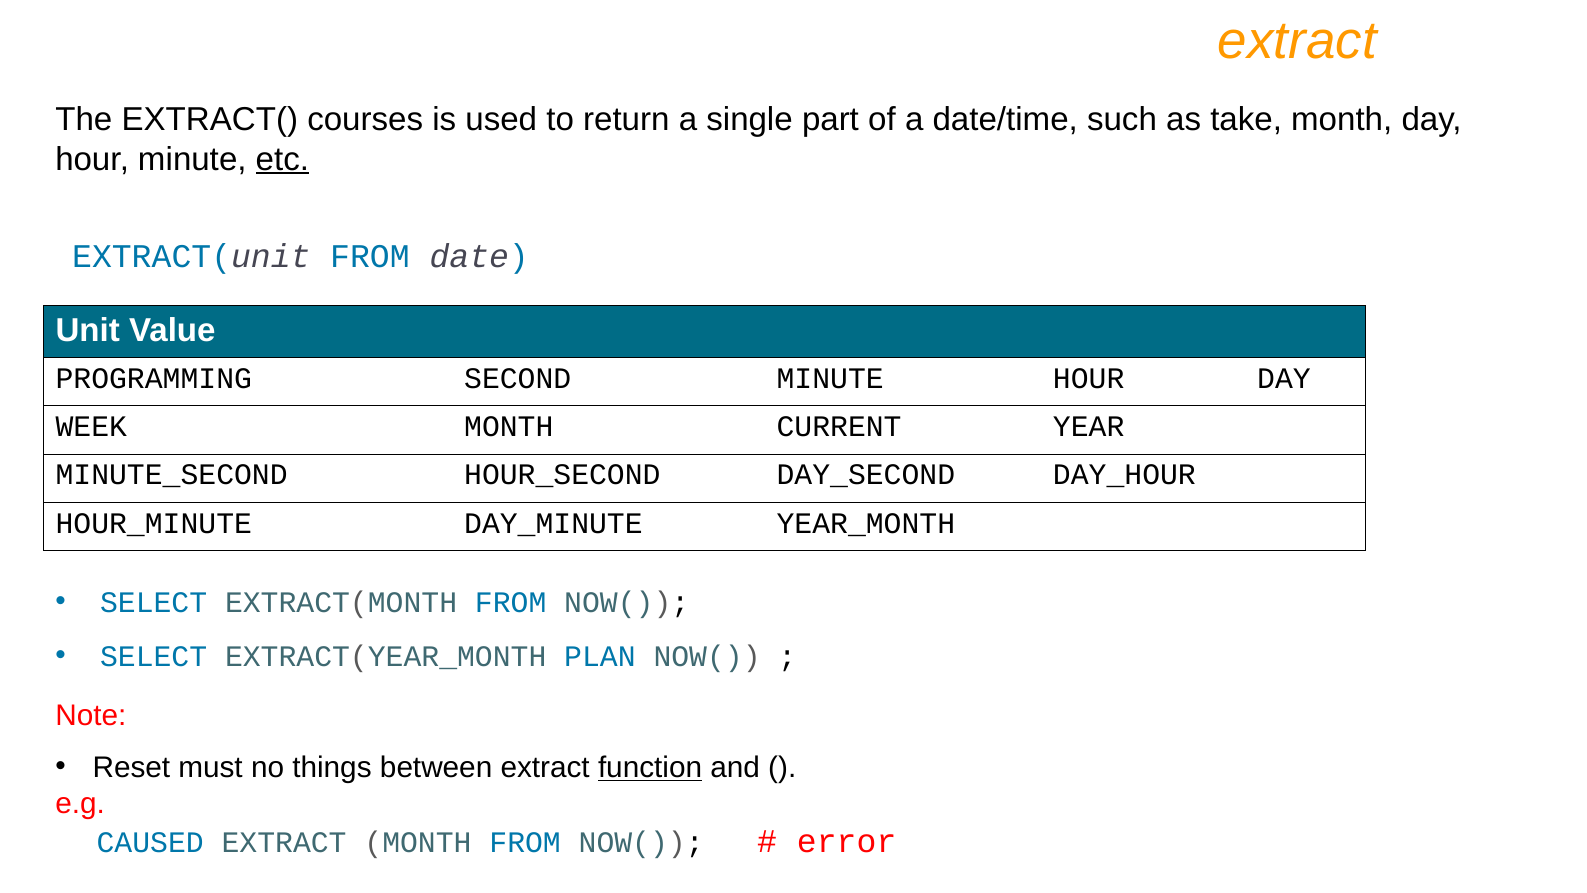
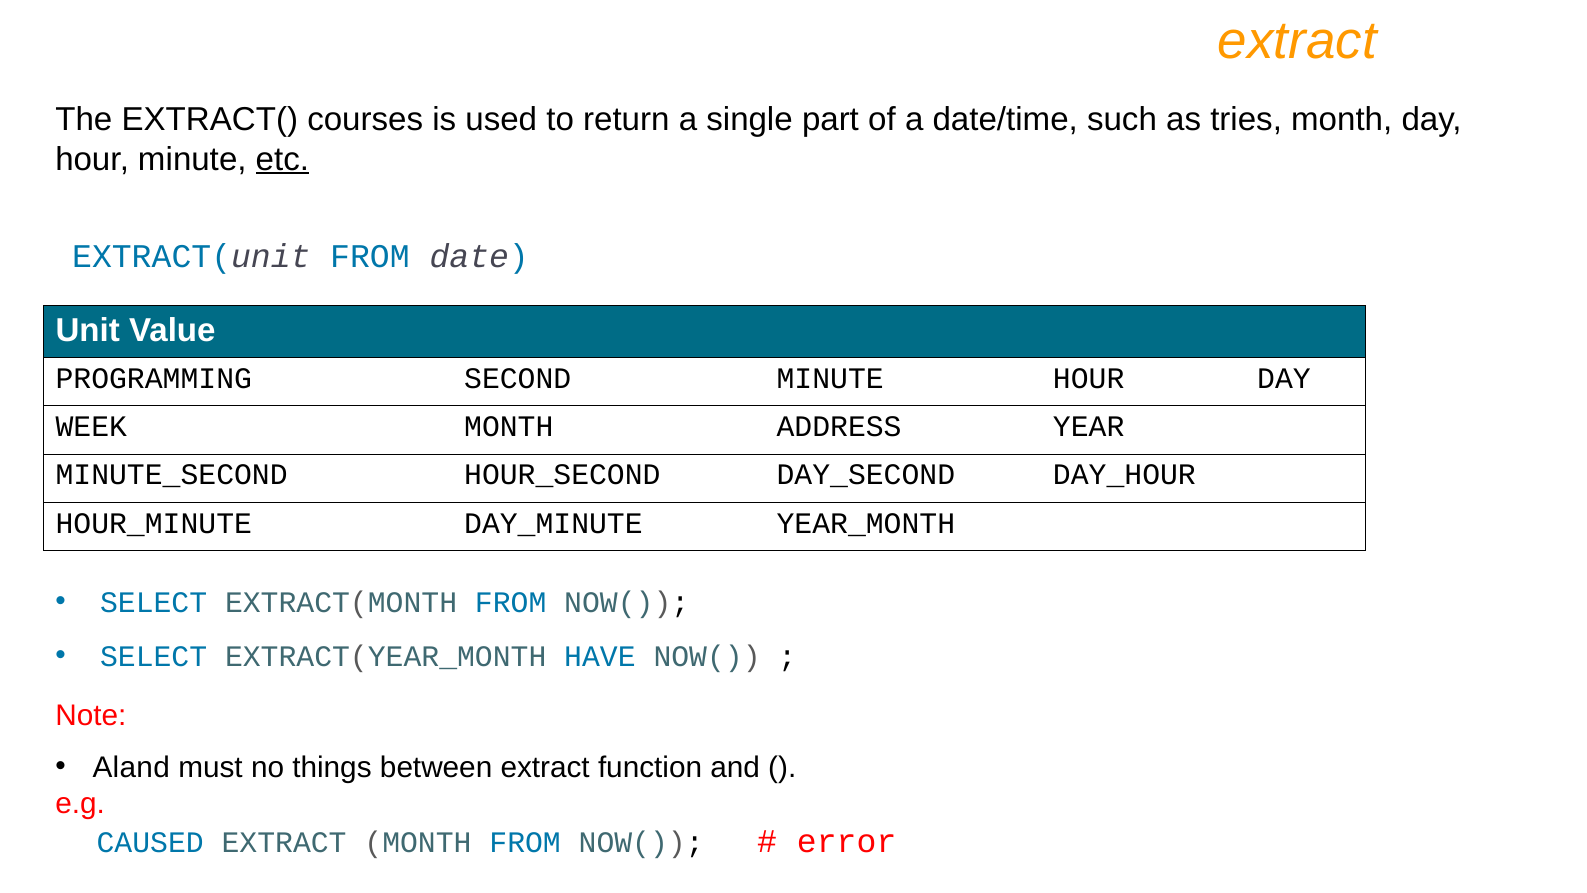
take: take -> tries (1246, 119)
CURRENT: CURRENT -> ADDRESS (839, 427)
PLAN: PLAN -> HAVE (600, 656)
Reset: Reset -> Aland (131, 767)
function underline: present -> none (650, 767)
